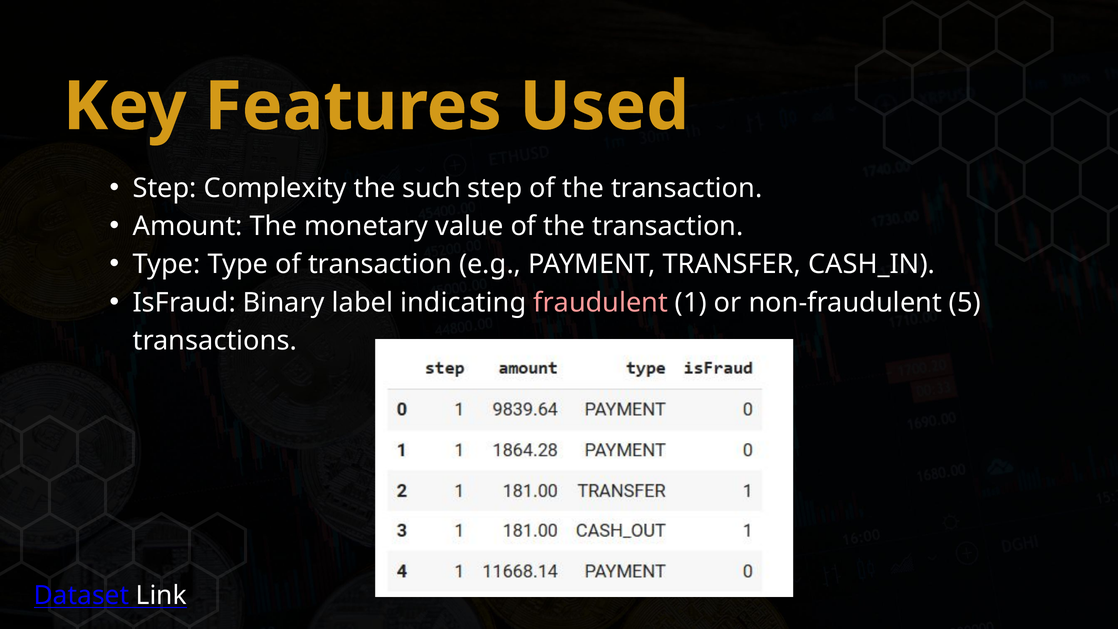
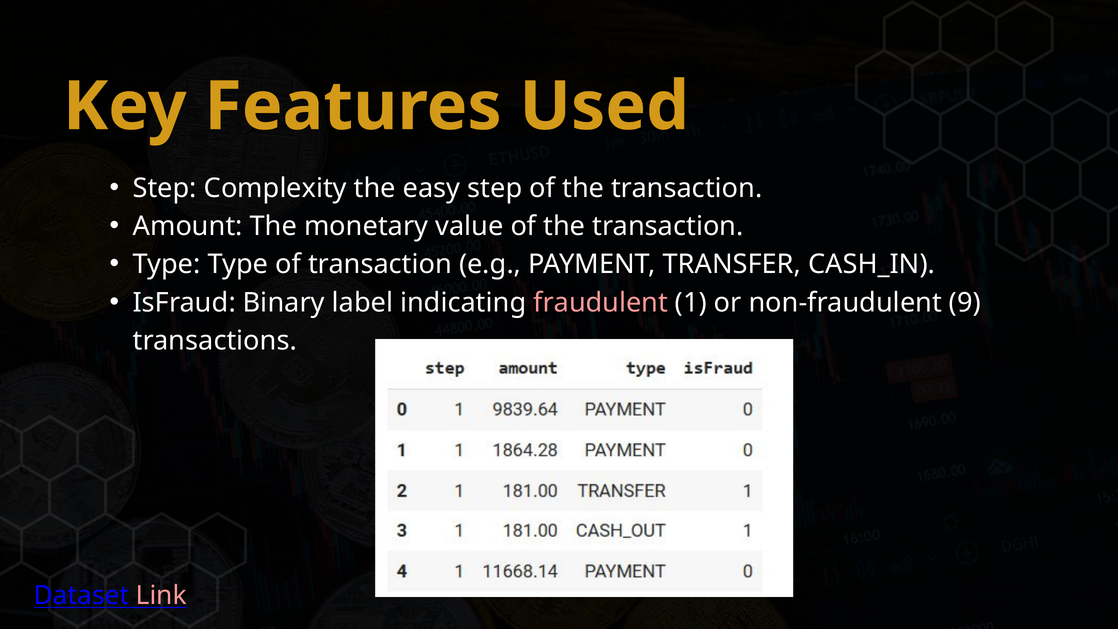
such: such -> easy (432, 188)
5: 5 -> 9 (965, 302)
Link colour: white -> pink (161, 595)
